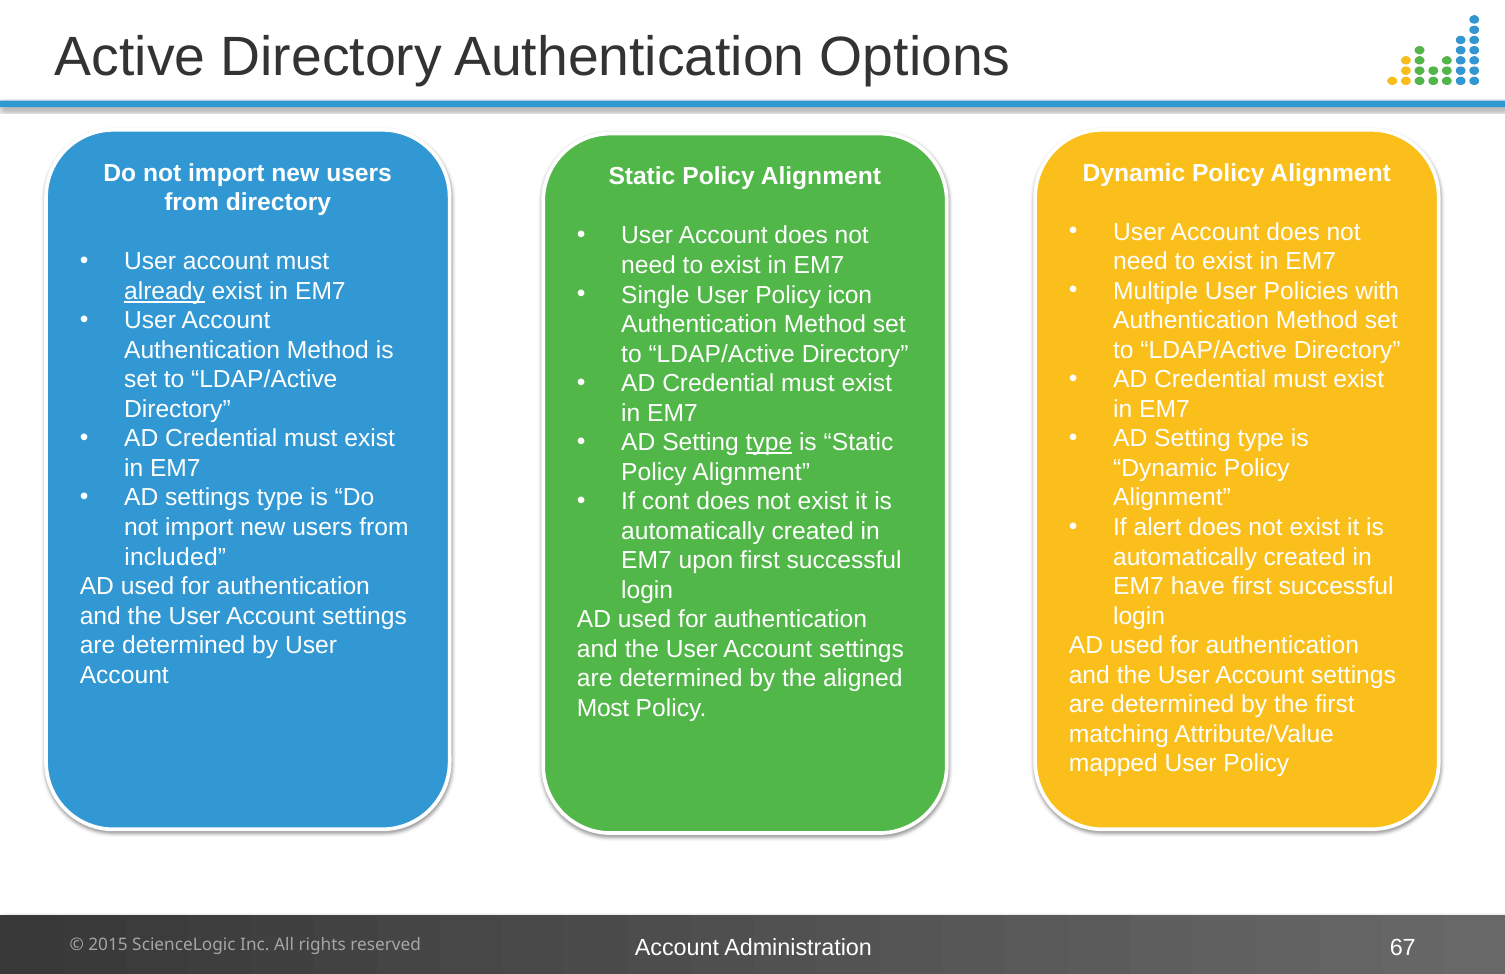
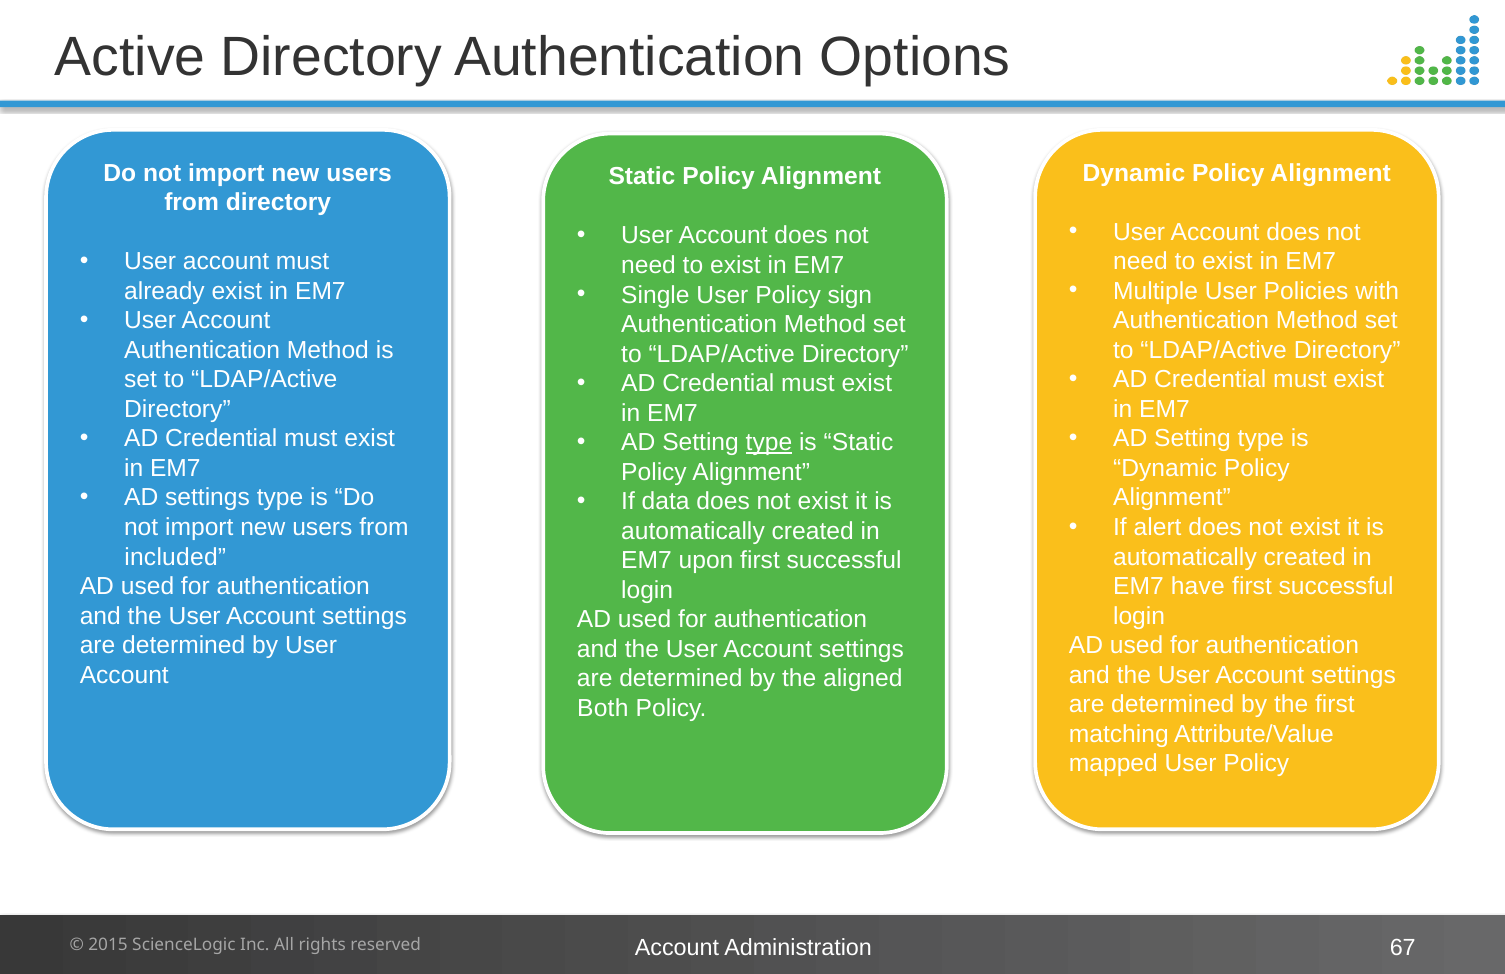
already underline: present -> none (164, 291)
icon: icon -> sign (850, 295)
cont: cont -> data (666, 502)
Most: Most -> Both (603, 708)
